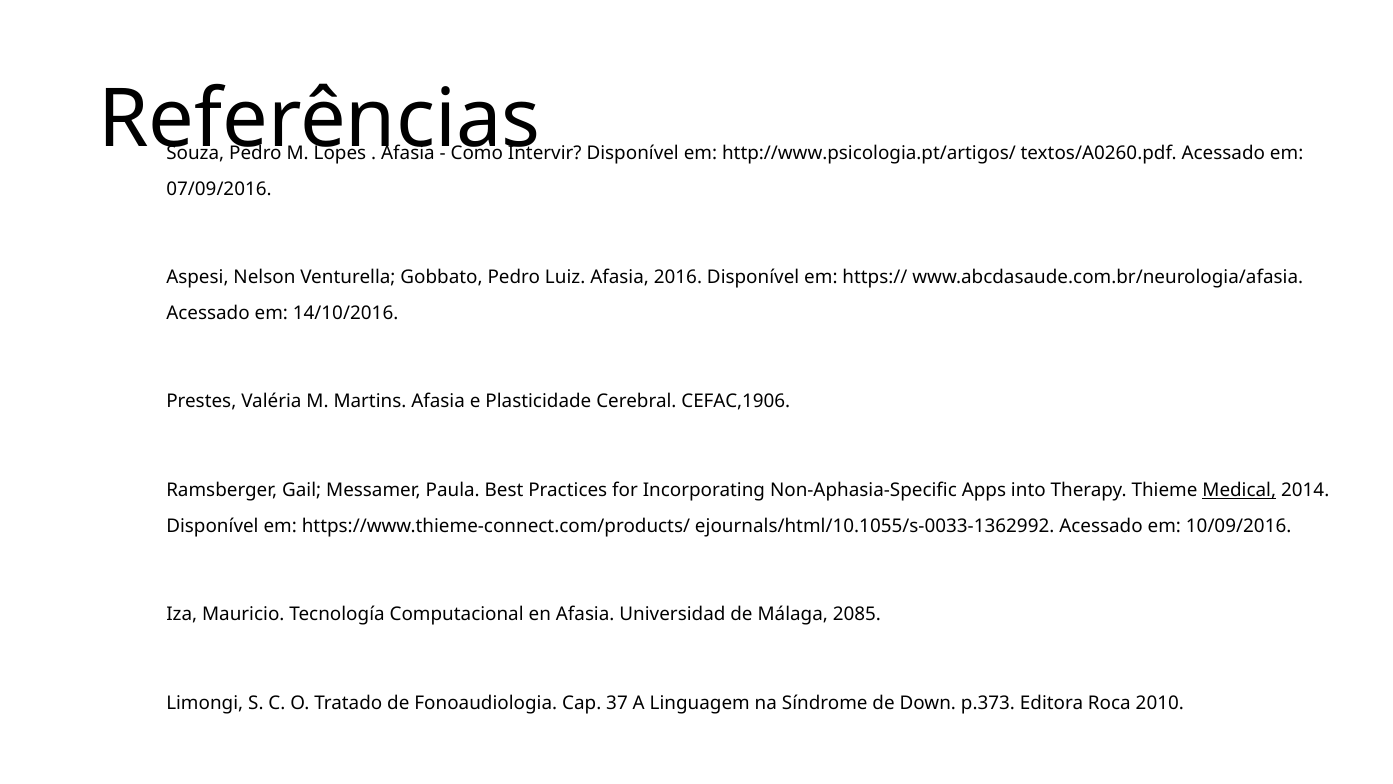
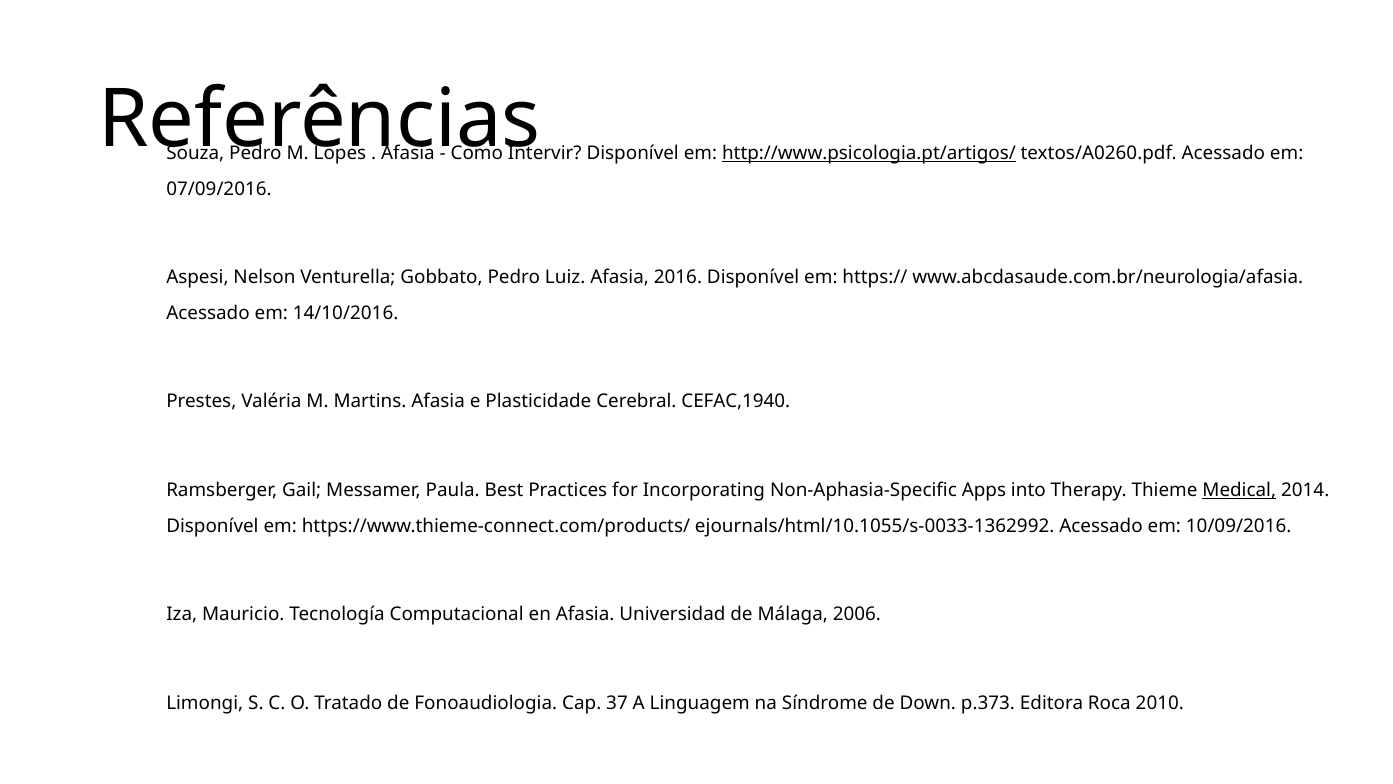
http://www.psicologia.pt/artigos/ underline: none -> present (869, 153)
CEFAC,1906: CEFAC,1906 -> CEFAC,1940 (736, 401)
2085: 2085 -> 2006 (857, 614)
